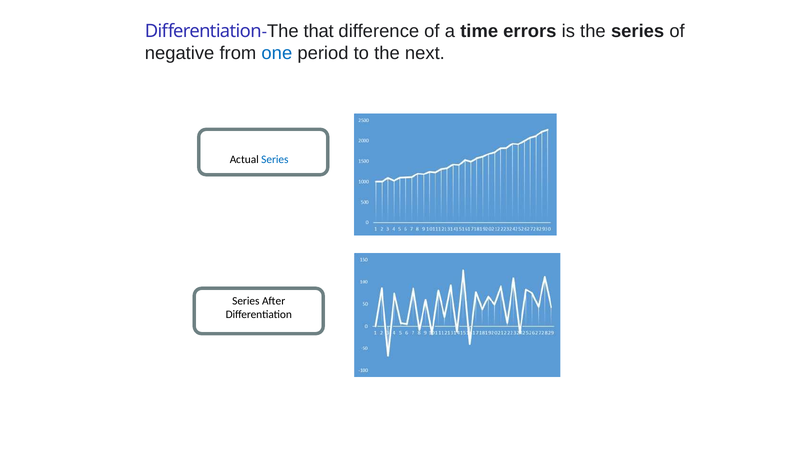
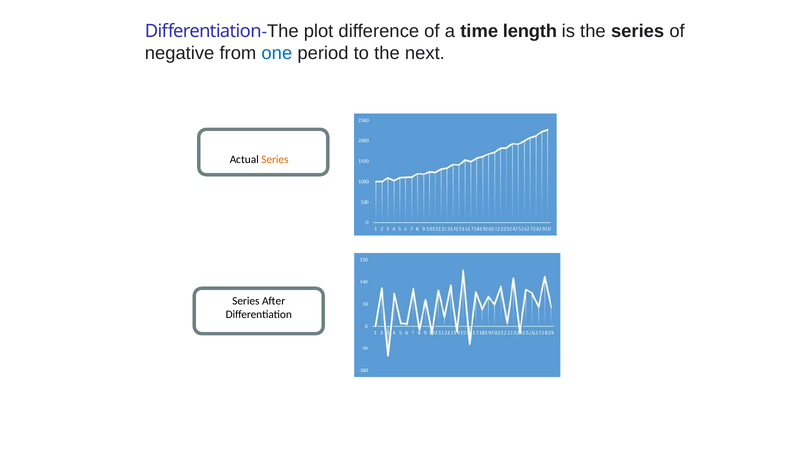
that: that -> plot (319, 31)
errors: errors -> length (530, 31)
Series colour: blue -> orange (275, 160)
